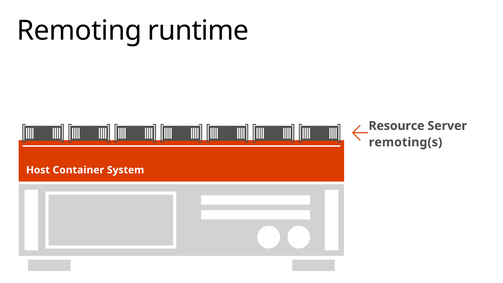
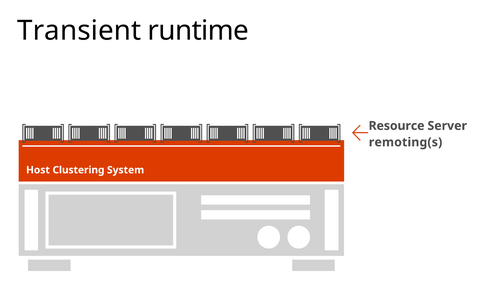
Remoting: Remoting -> Transient (79, 31)
Container: Container -> Clustering (78, 170)
